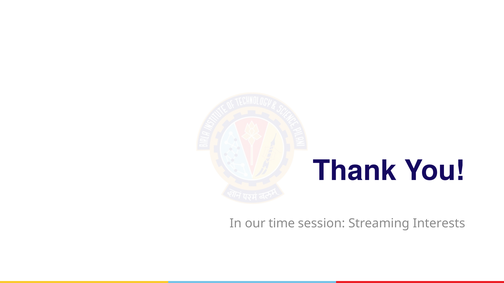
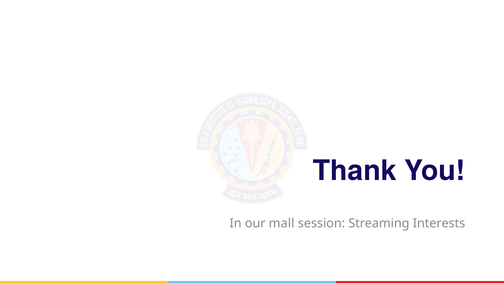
time: time -> mall (282, 224)
